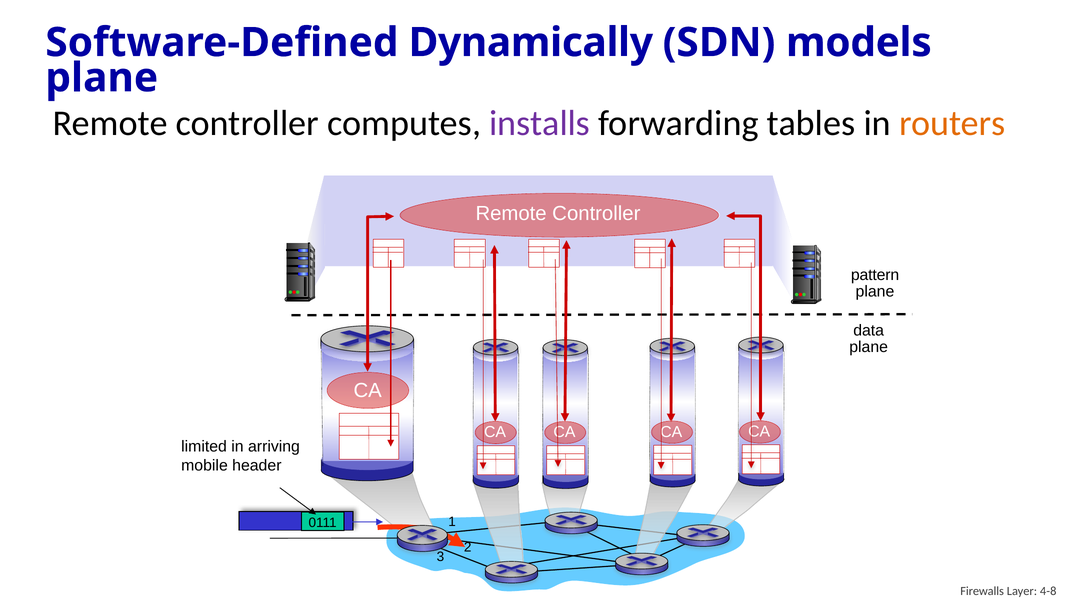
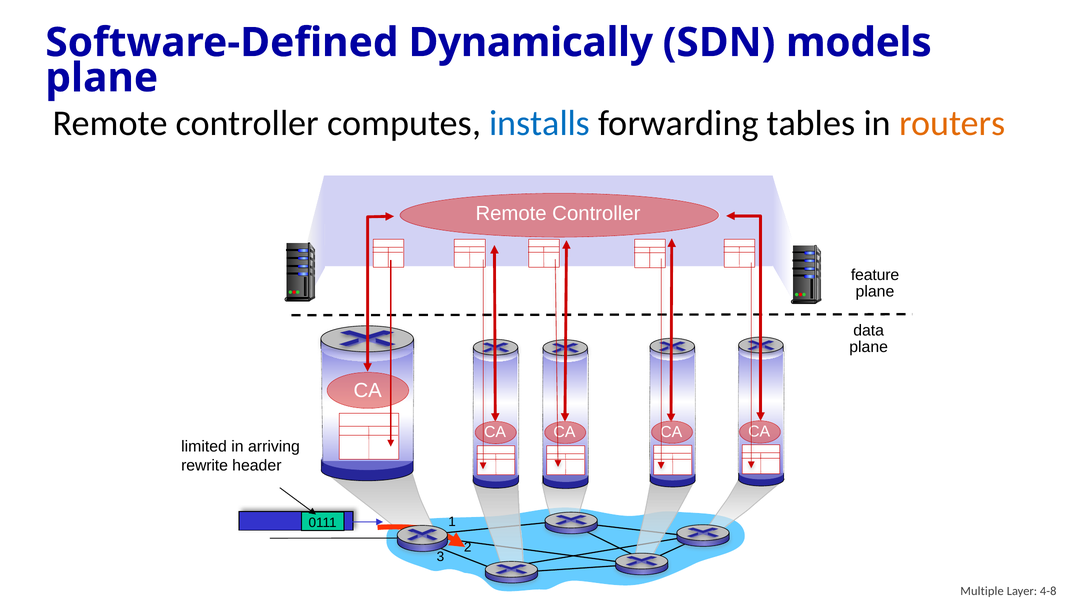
installs colour: purple -> blue (540, 123)
pattern: pattern -> feature (875, 275)
mobile: mobile -> rewrite (205, 465)
Firewalls: Firewalls -> Multiple (982, 590)
